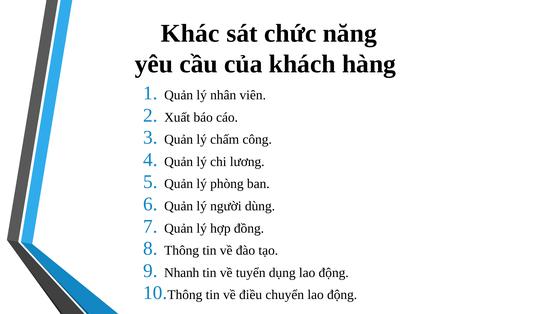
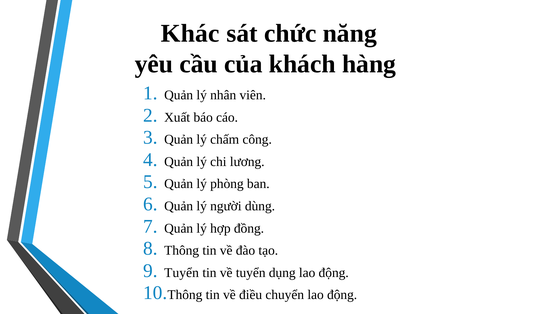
Nhanh: Nhanh -> Tuyển (182, 273)
